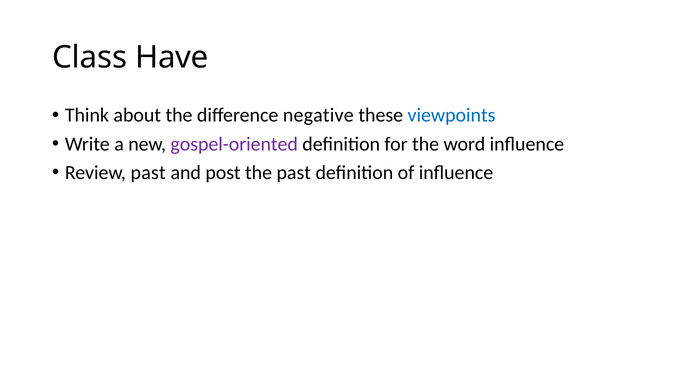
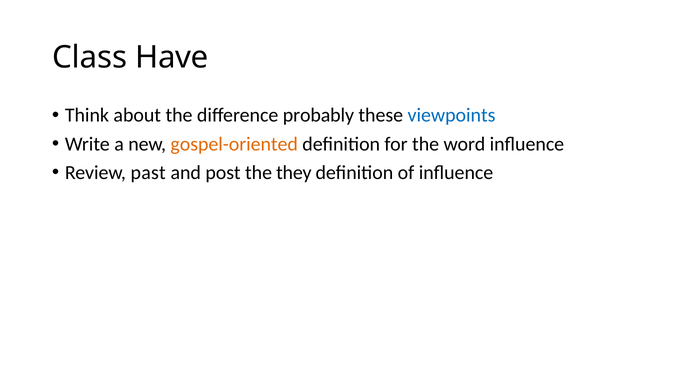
negative: negative -> probably (318, 115)
gospel-oriented colour: purple -> orange (234, 144)
the past: past -> they (294, 173)
